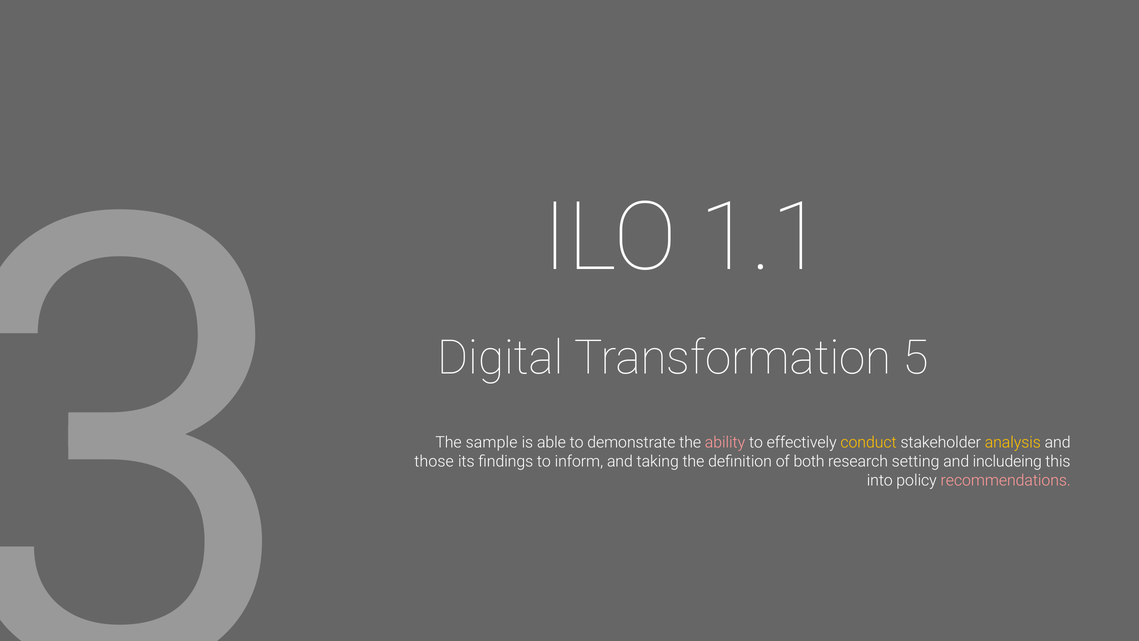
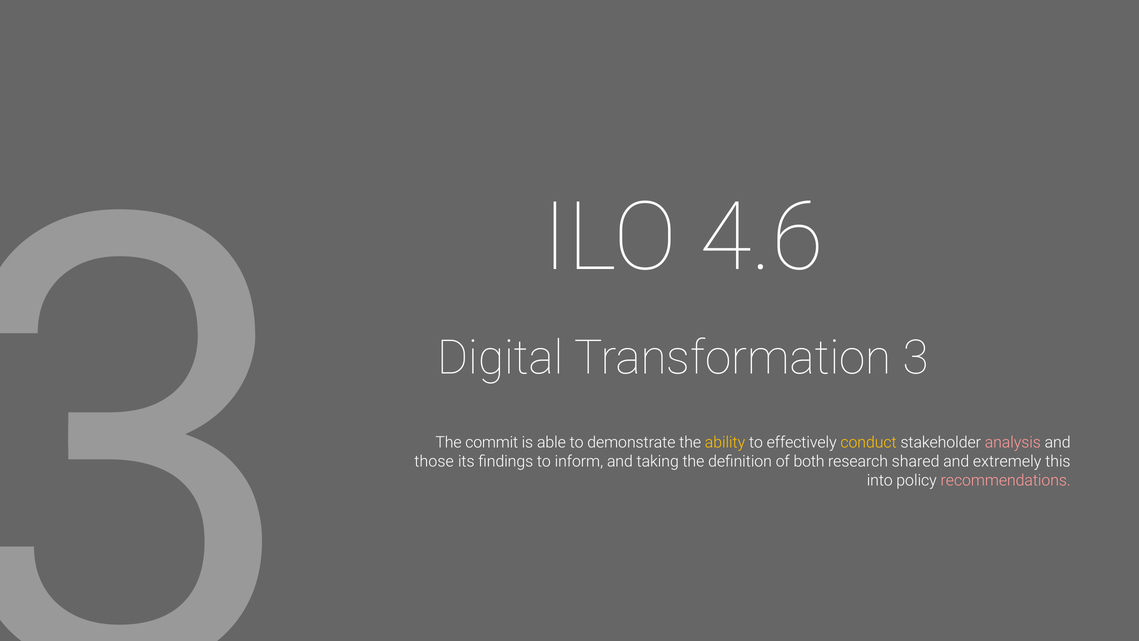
1.1: 1.1 -> 4.6 (762, 238)
Transformation 5: 5 -> 3 (916, 358)
sample: sample -> commit (492, 442)
ability colour: pink -> yellow (725, 442)
analysis colour: yellow -> pink (1013, 442)
setting: setting -> shared (916, 461)
includeing: includeing -> extremely (1007, 461)
